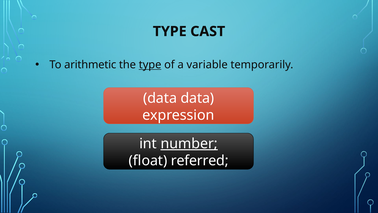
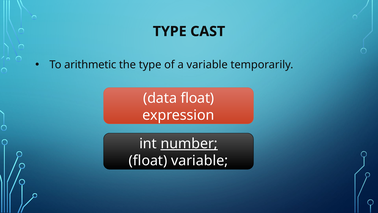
type underline: present -> none (150, 65)
data data: data -> float (197, 98)
float referred: referred -> variable (200, 160)
